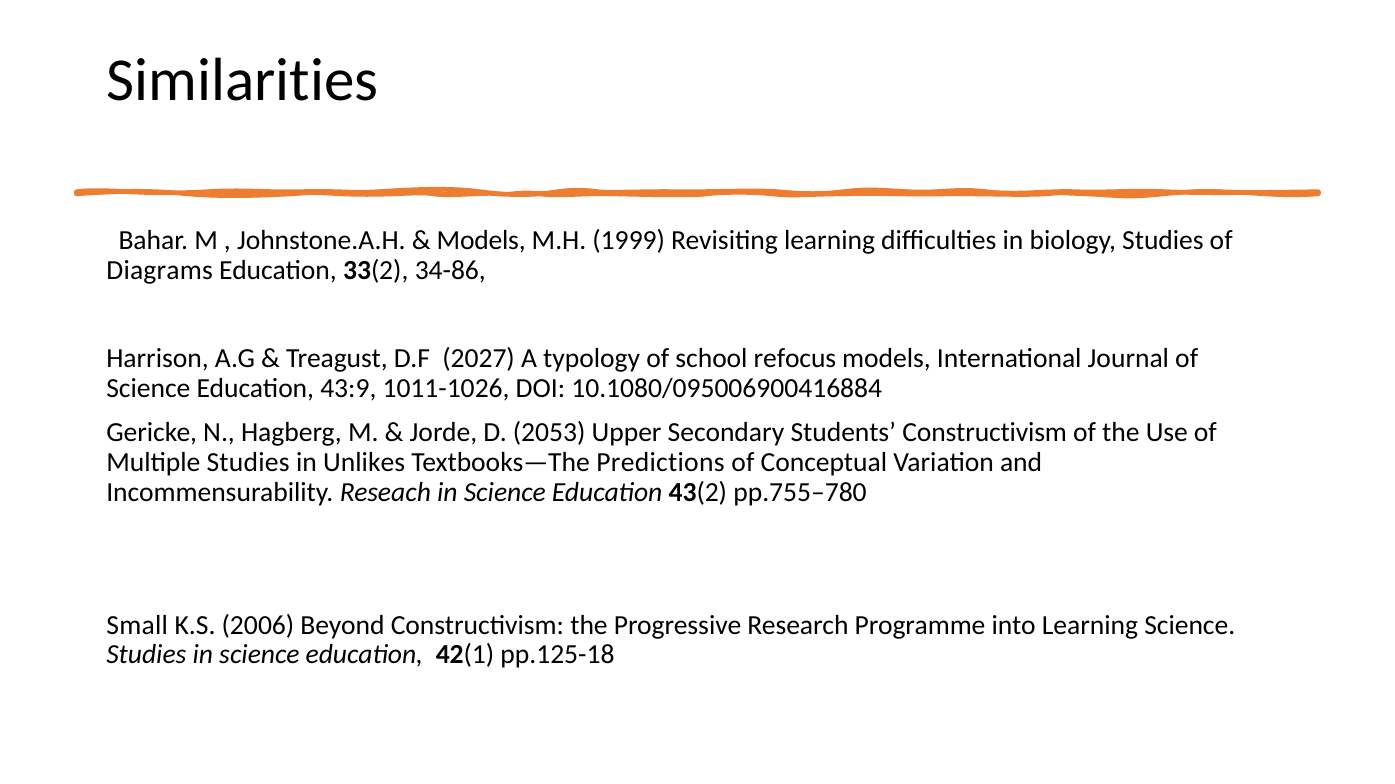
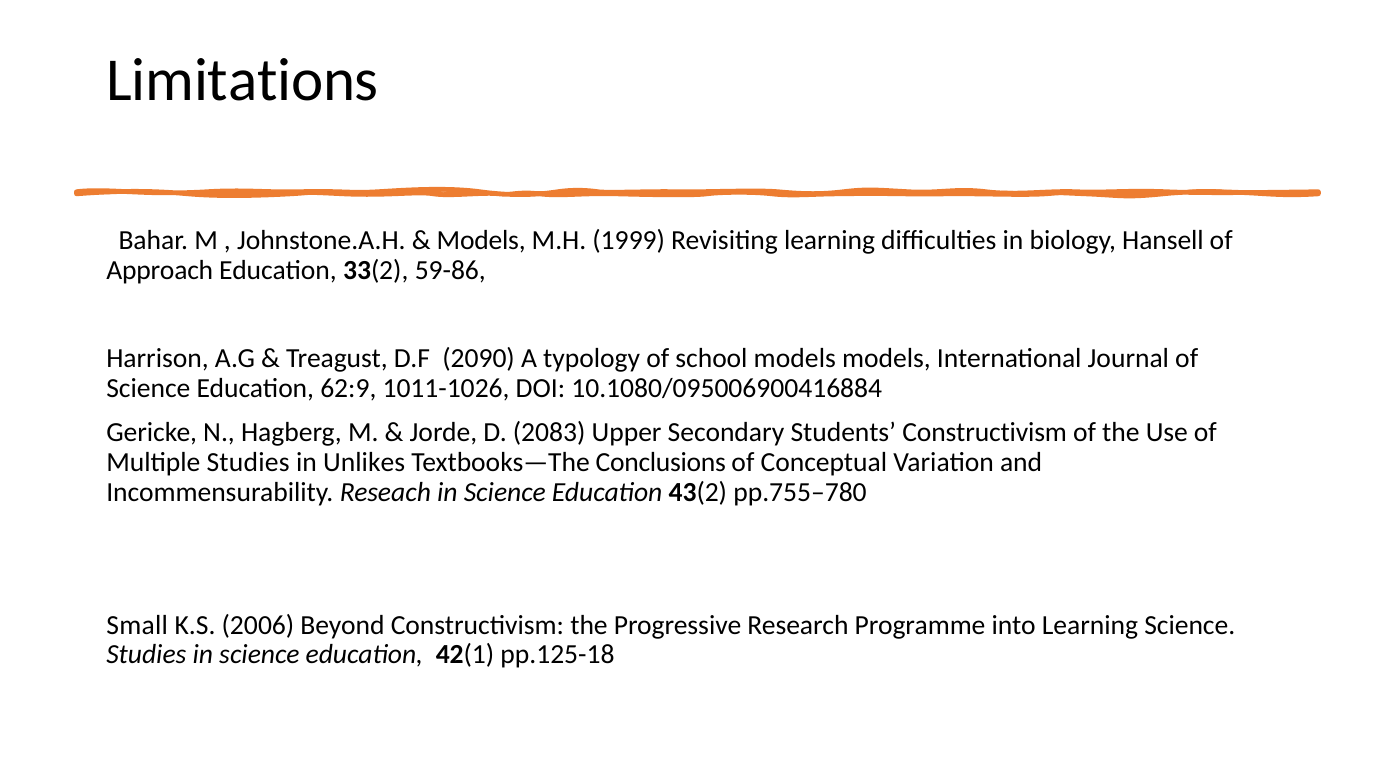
Similarities: Similarities -> Limitations (243, 81)
biology Studies: Studies -> Hansell (1163, 241)
Diagrams: Diagrams -> Approach (160, 270)
34-86: 34-86 -> 59-86 (450, 270)
2027: 2027 -> 2090 (479, 359)
school refocus: refocus -> models (795, 359)
43:9: 43:9 -> 62:9 (348, 389)
2053: 2053 -> 2083 (549, 433)
Predictions: Predictions -> Conclusions (661, 463)
